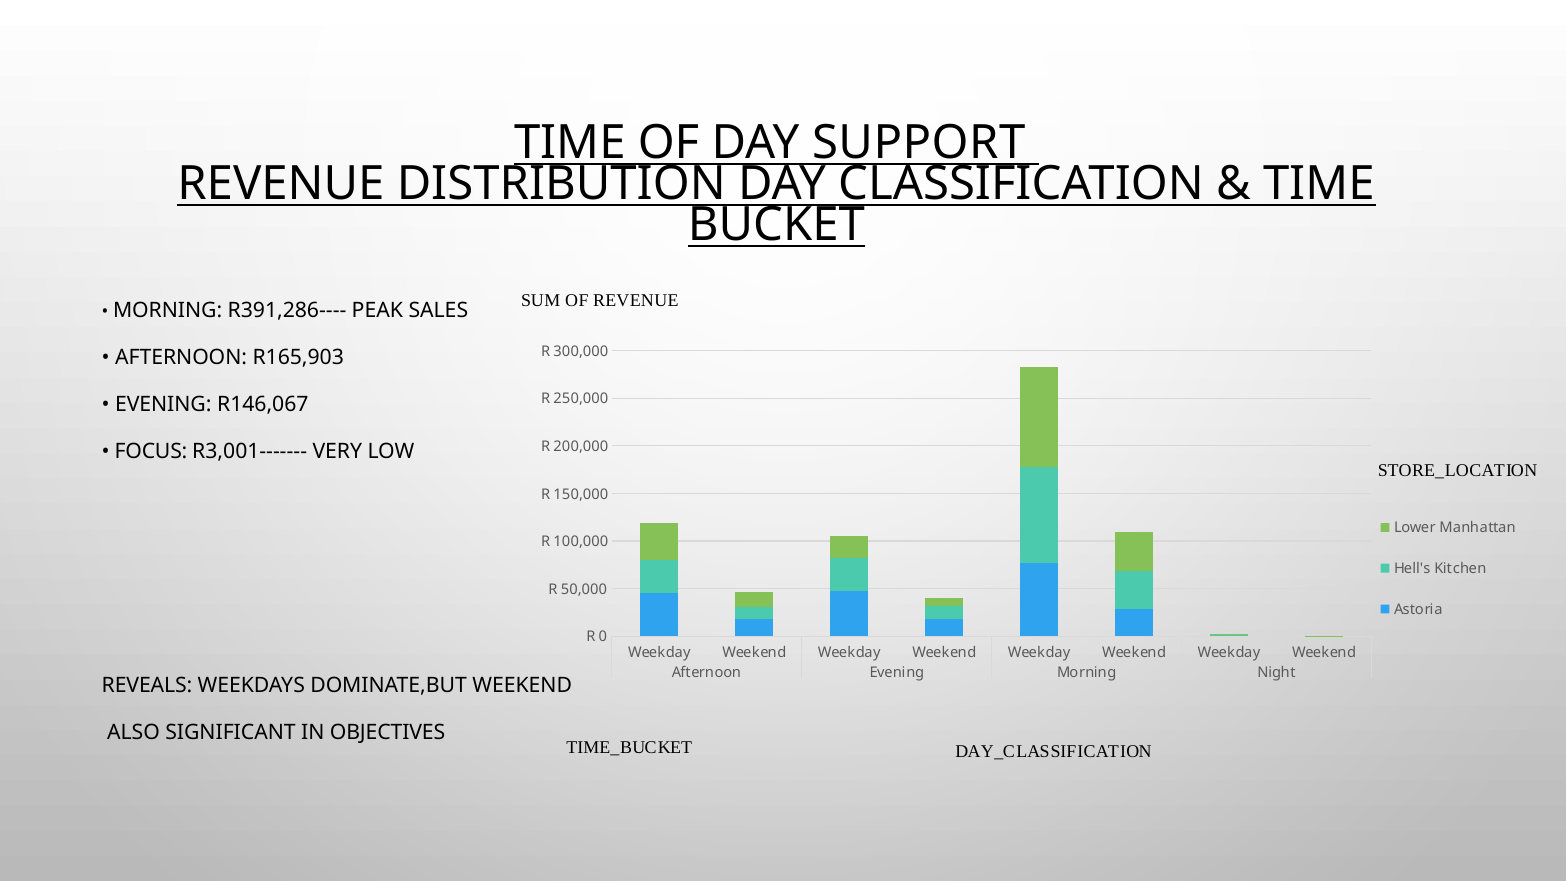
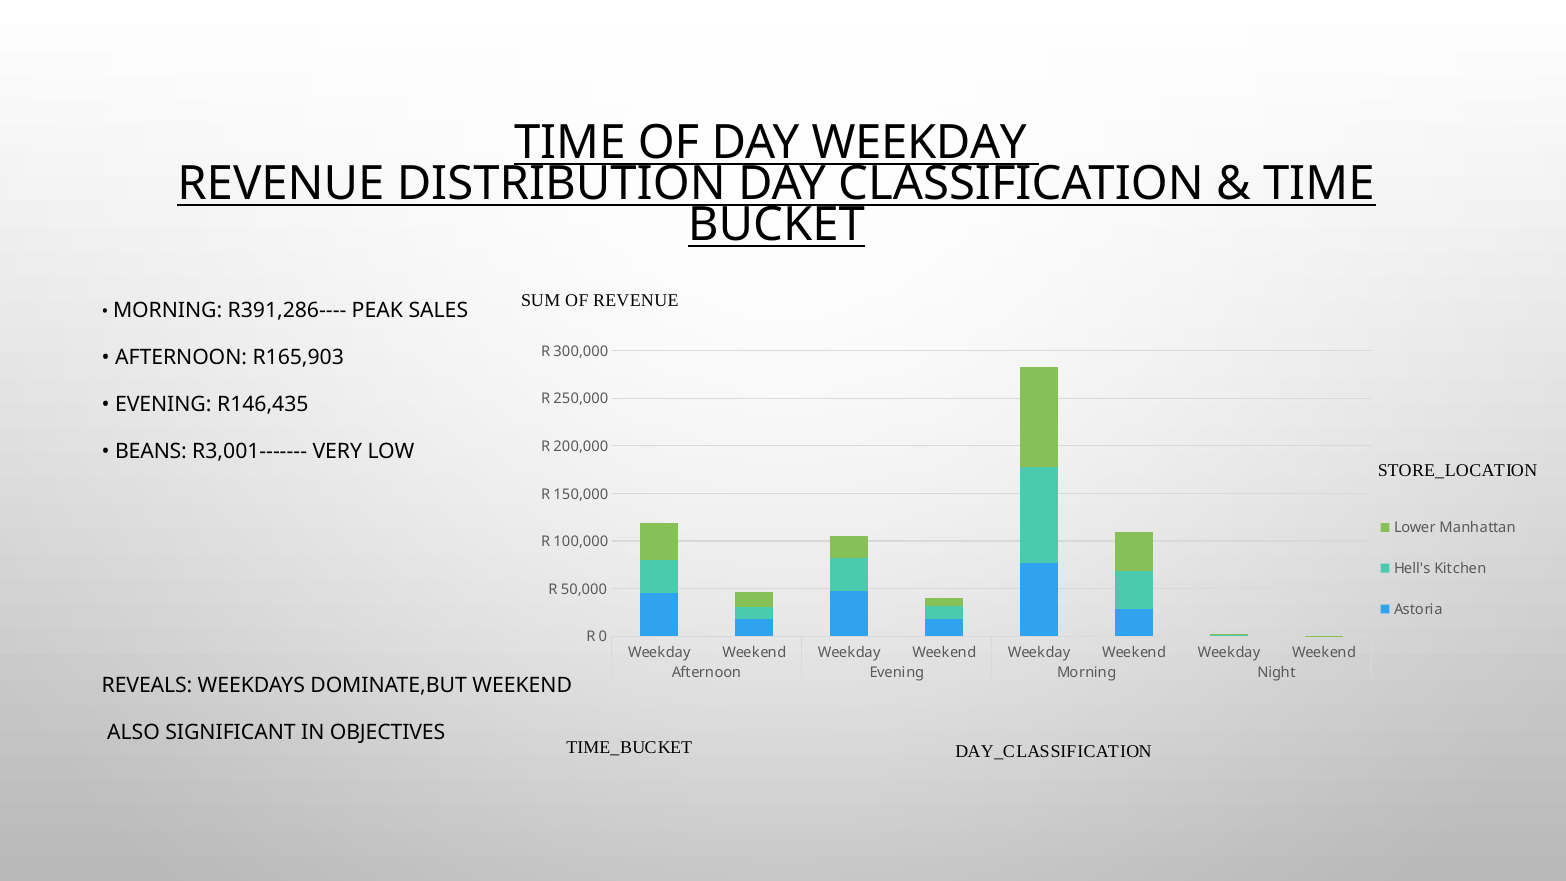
DAY SUPPORT: SUPPORT -> WEEKDAY (919, 143)
R146,067: R146,067 -> R146,435 (263, 404)
FOCUS: FOCUS -> BEANS (151, 451)
